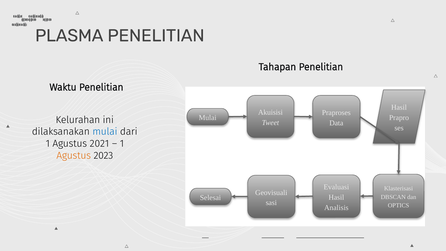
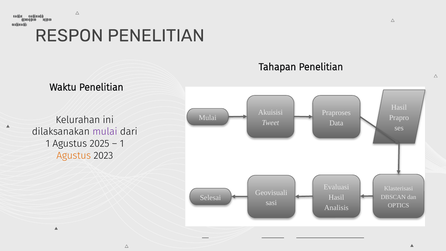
PLASMA: PLASMA -> RESPON (69, 36)
mulai colour: blue -> purple (105, 132)
2021: 2021 -> 2025 (100, 143)
